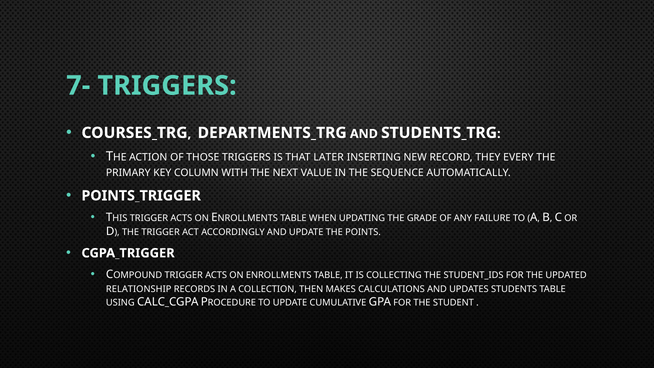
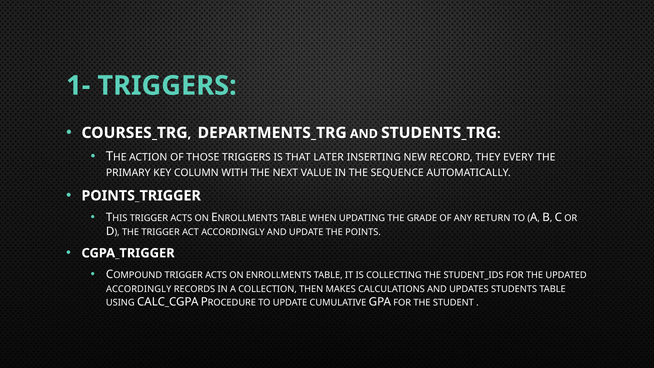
7-: 7- -> 1- (78, 86)
FAILURE: FAILURE -> RETURN (492, 218)
RELATIONSHIP: RELATIONSHIP -> ACCORDINGLY (139, 289)
